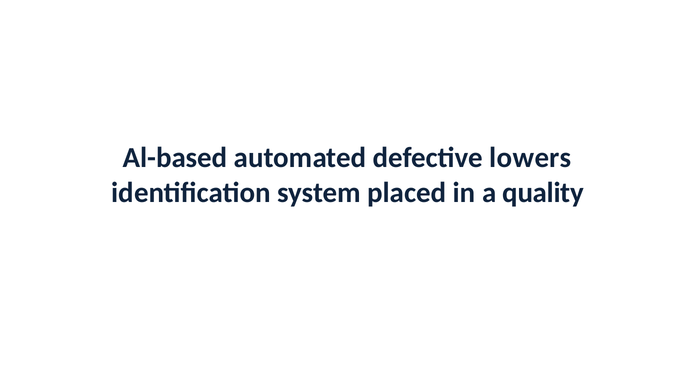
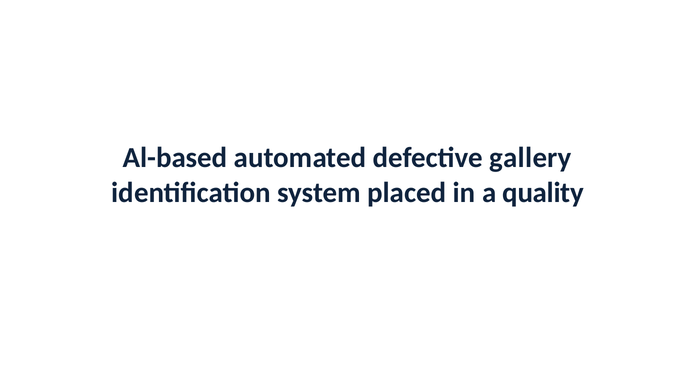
lowers: lowers -> gallery (530, 158)
